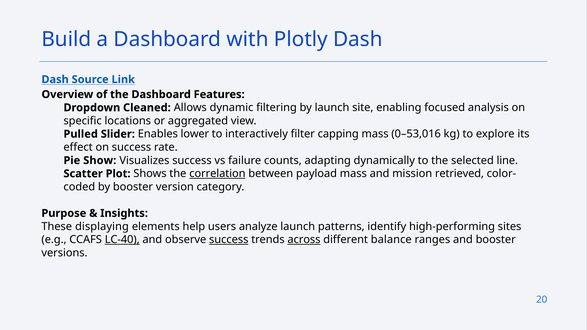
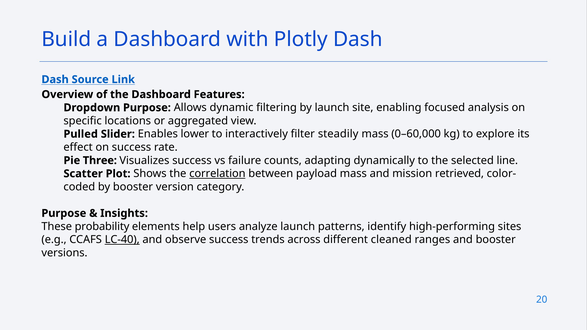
Dropdown Cleaned: Cleaned -> Purpose (147, 108)
capping: capping -> steadily (338, 134)
0–53,016: 0–53,016 -> 0–60,000 (416, 134)
Show: Show -> Three (100, 161)
displaying: displaying -> probability (102, 227)
success underline: present -> none (229, 240)
across underline: present -> none (304, 240)
balance: balance -> cleaned (391, 240)
